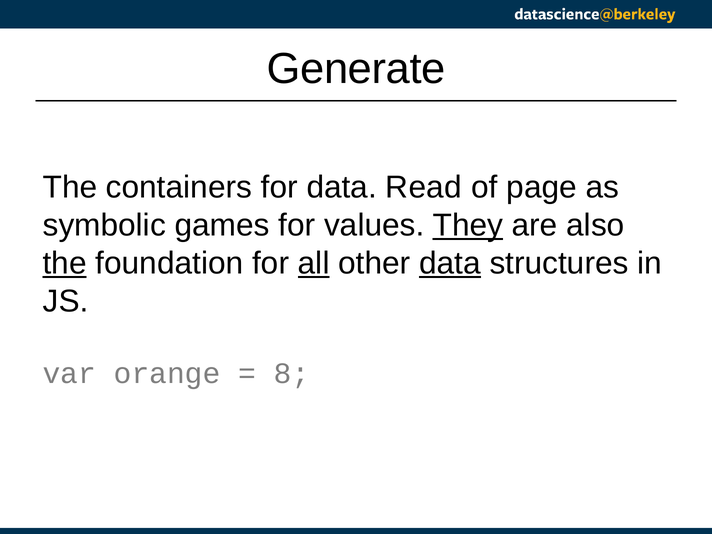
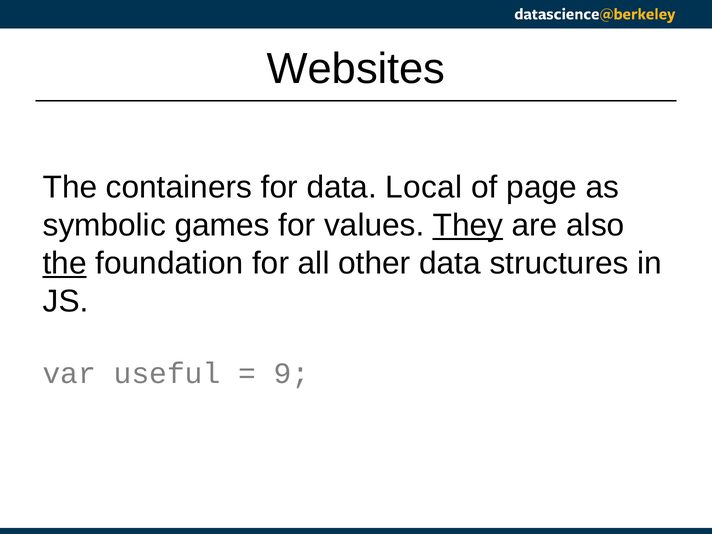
Generate: Generate -> Websites (356, 69)
Read: Read -> Local (424, 187)
all underline: present -> none (314, 263)
data underline: present -> none (450, 263)
orange: orange -> useful (167, 373)
8: 8 -> 9 (292, 373)
